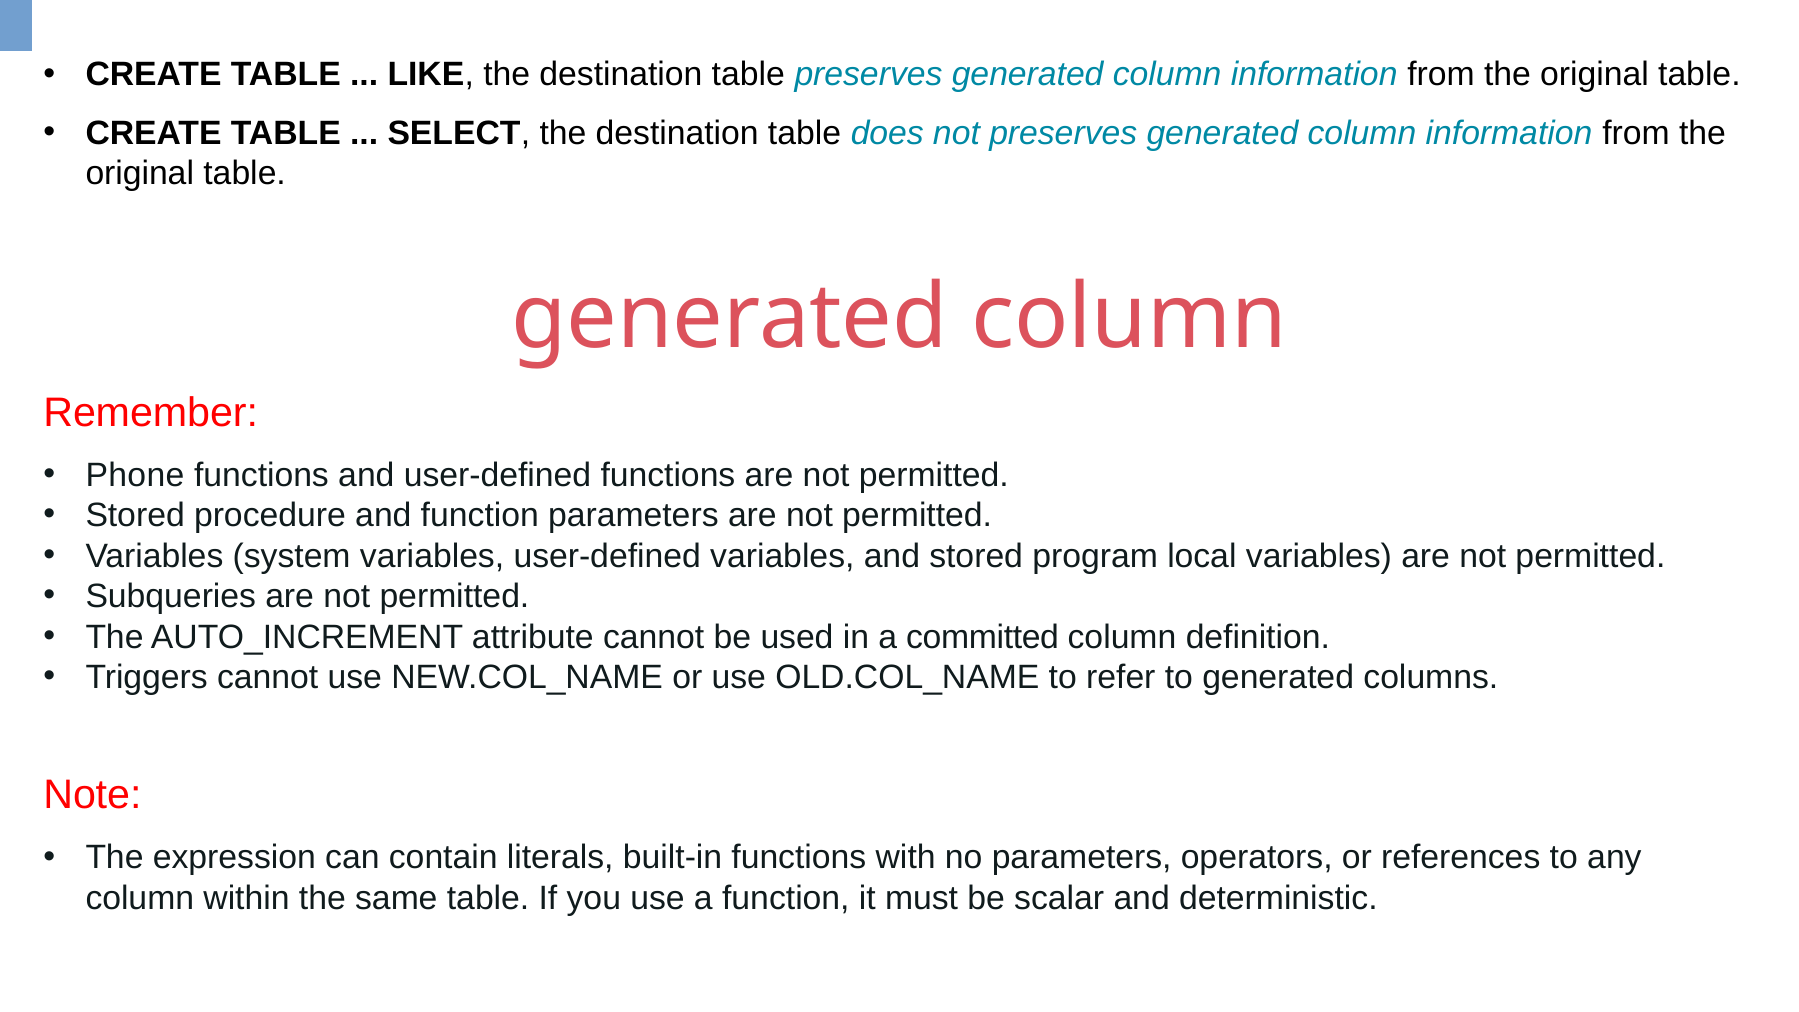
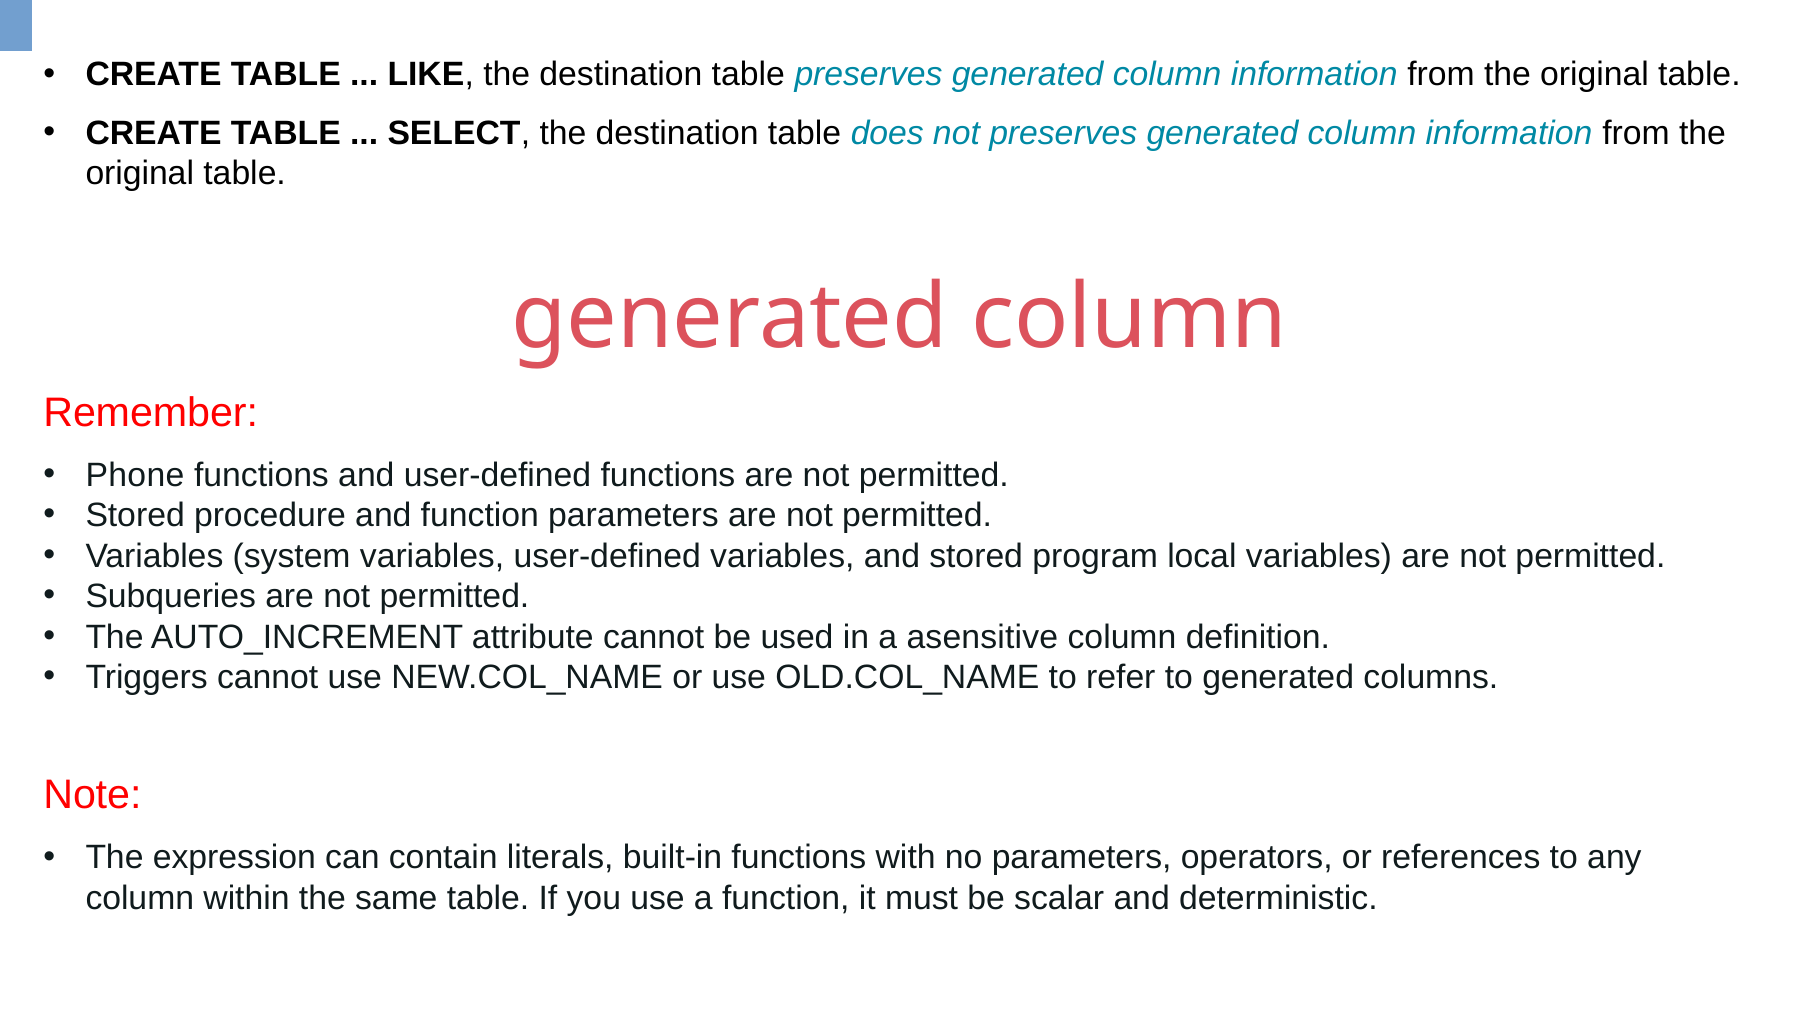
committed: committed -> asensitive (982, 637)
